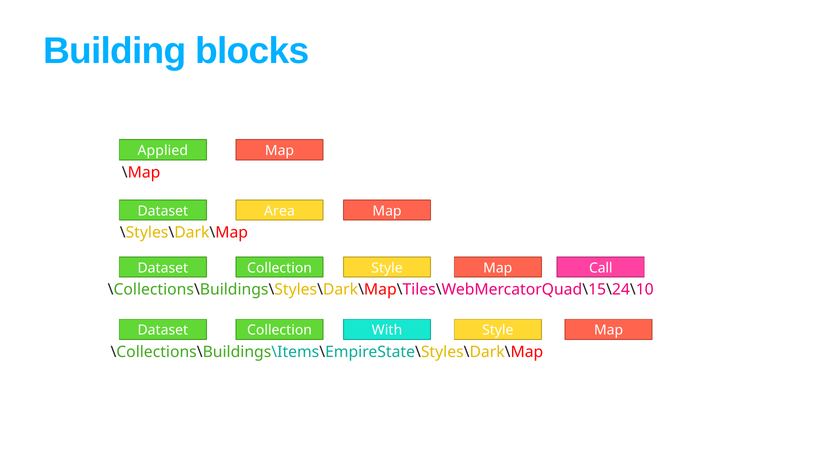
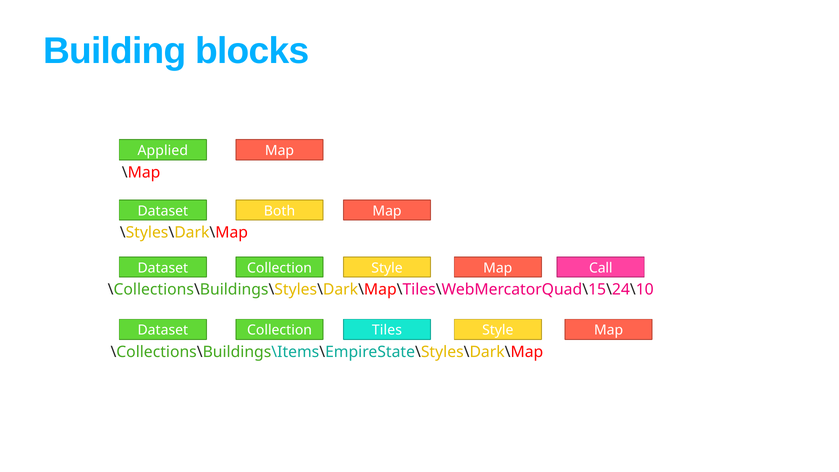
Area: Area -> Both (280, 211)
With: With -> Tiles (387, 330)
